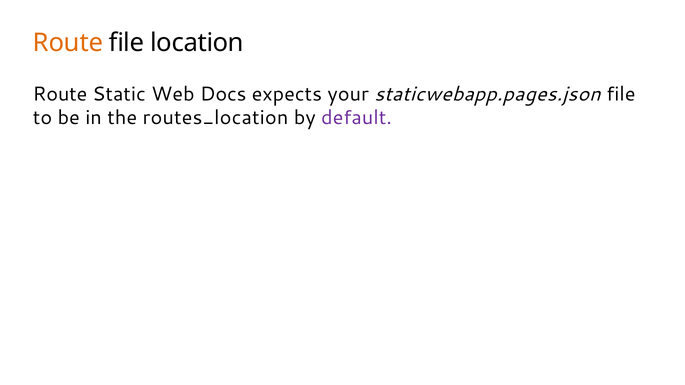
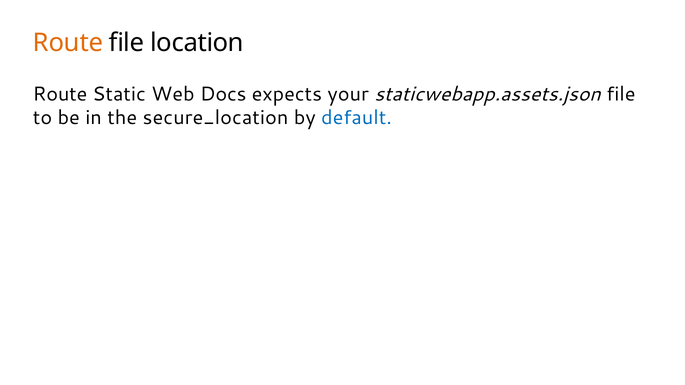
staticwebapp.pages.json: staticwebapp.pages.json -> staticwebapp.assets.json (488, 94)
routes_location: routes_location -> secure_location (216, 118)
default colour: purple -> blue (356, 118)
